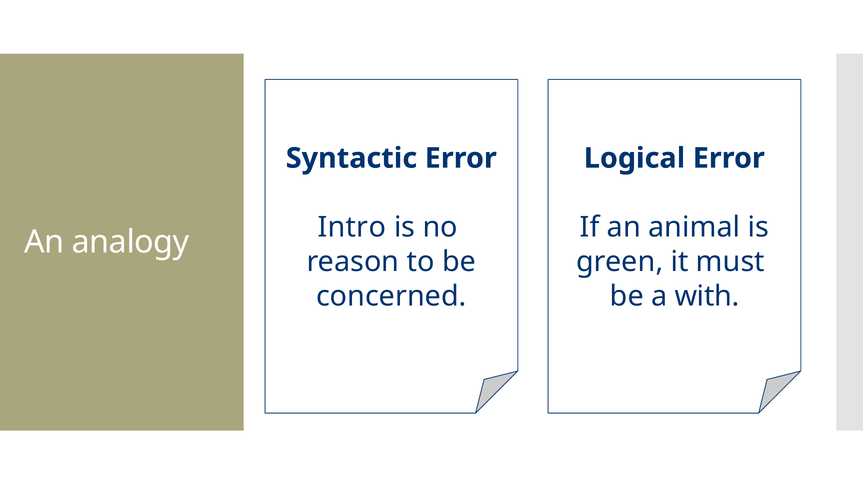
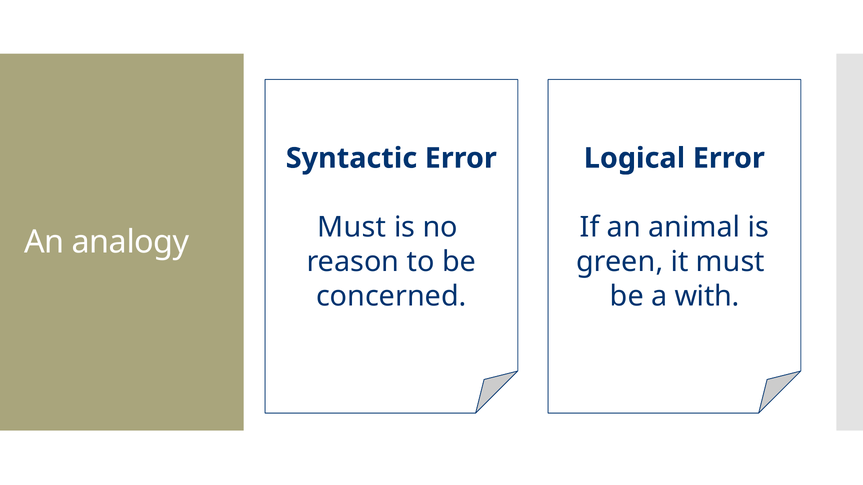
Intro: Intro -> Must (352, 227)
